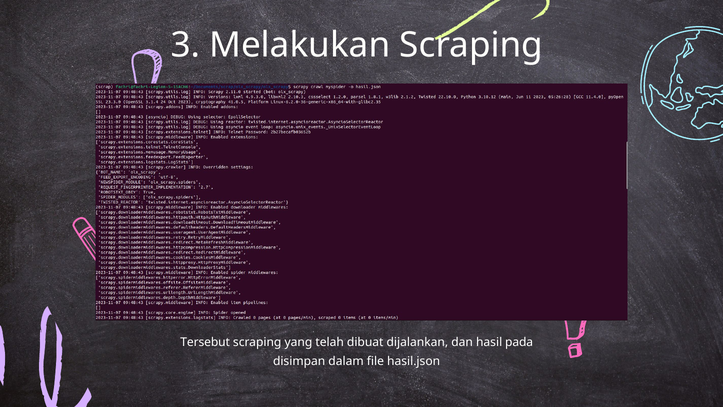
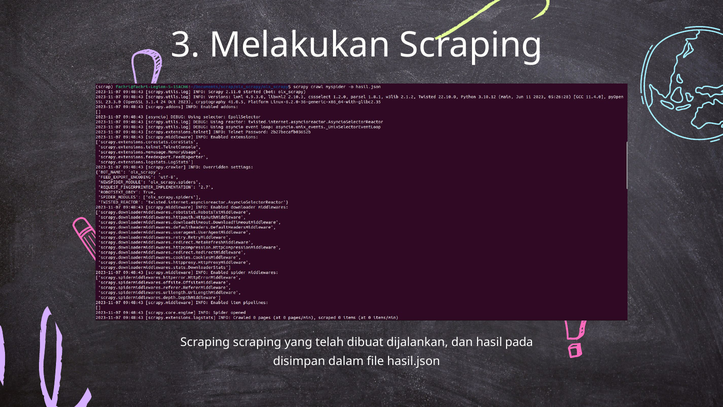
Tersebut: Tersebut -> Scraping (205, 342)
